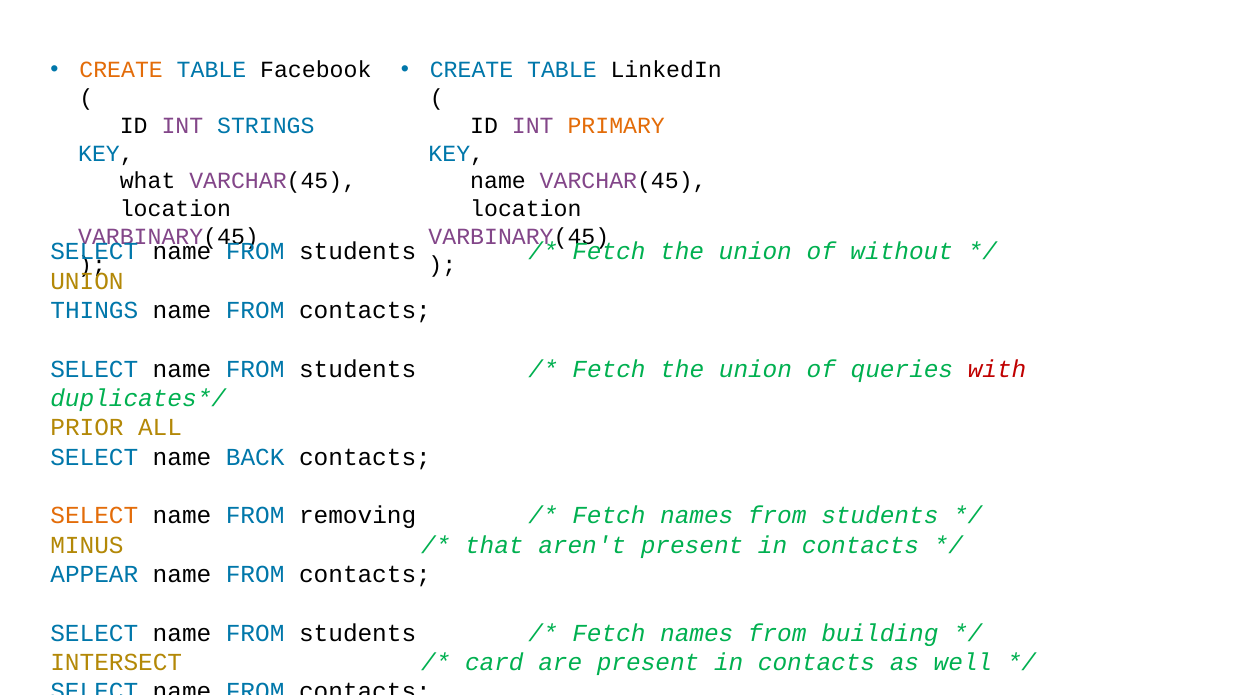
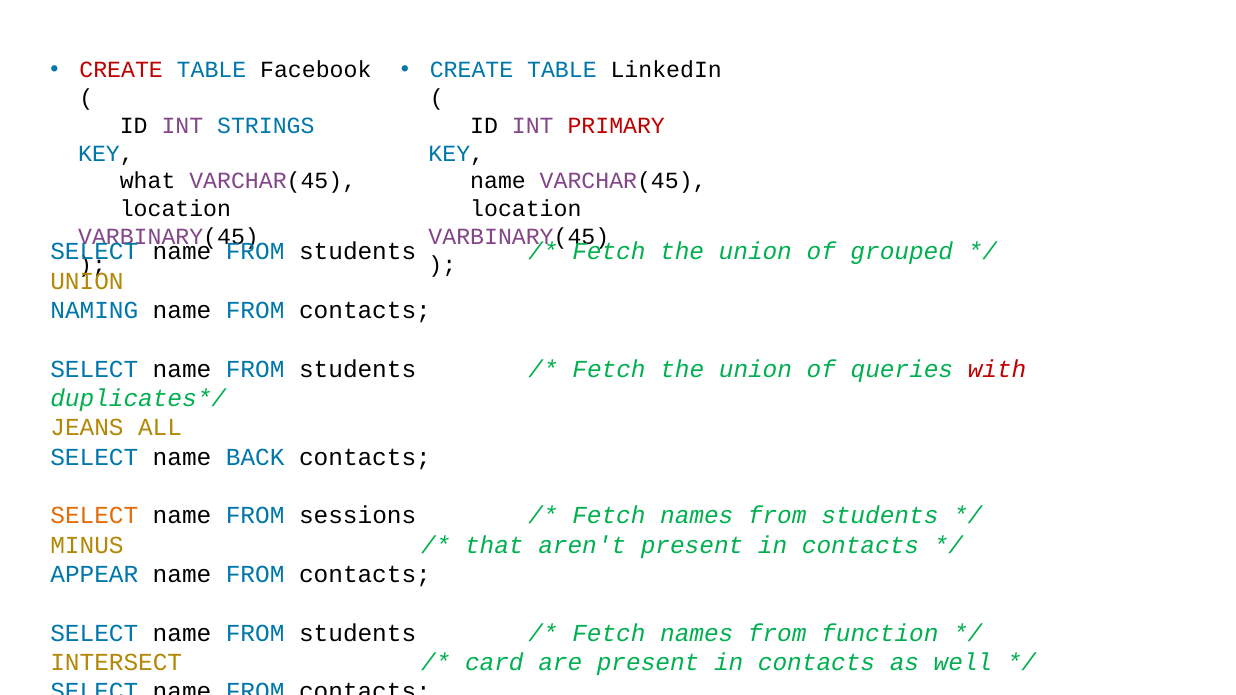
CREATE colour: orange -> red (121, 70)
PRIMARY colour: orange -> red (616, 126)
without: without -> grouped (902, 252)
THINGS: THINGS -> NAMING (94, 310)
PRIOR: PRIOR -> JEANS (87, 428)
removing: removing -> sessions (358, 516)
building: building -> function (880, 633)
